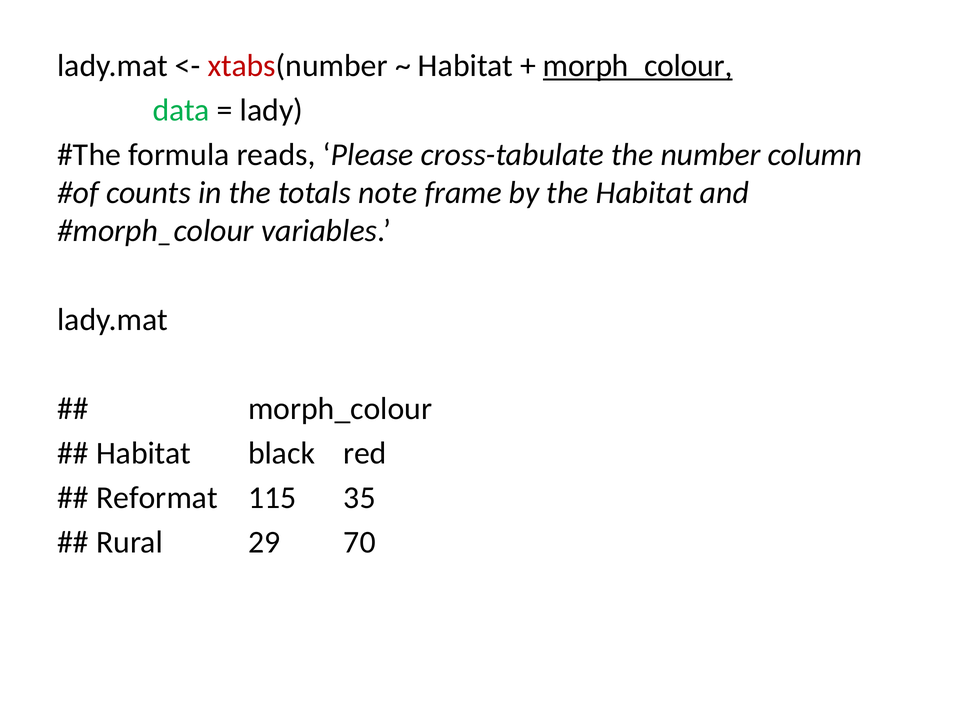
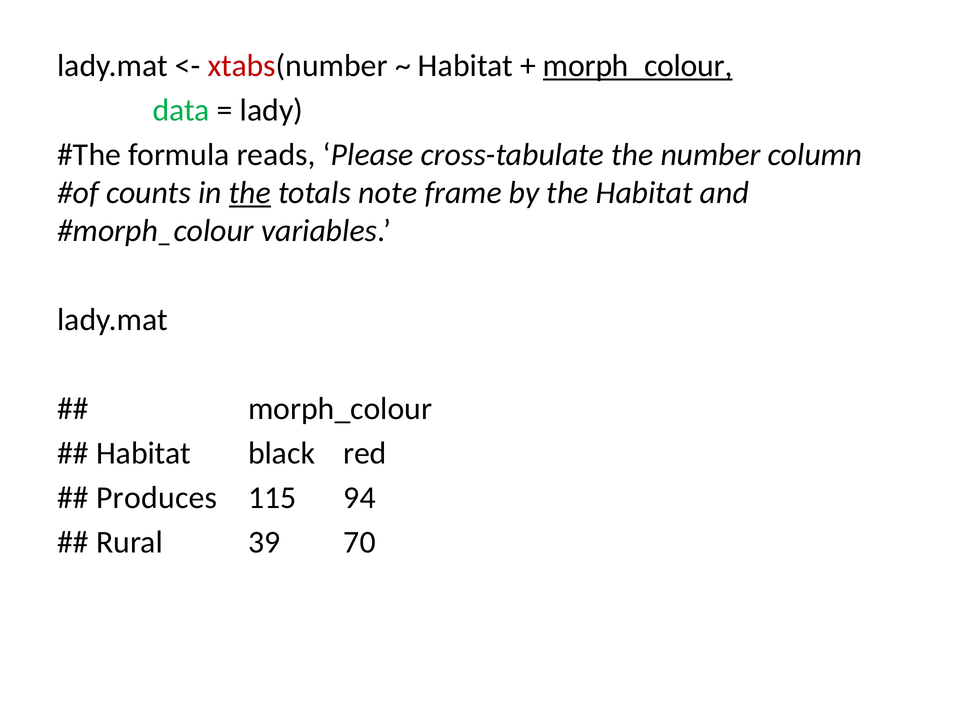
the underline: none -> present (250, 193)
Reformat: Reformat -> Produces (157, 498)
35: 35 -> 94 (360, 498)
29: 29 -> 39 (264, 543)
